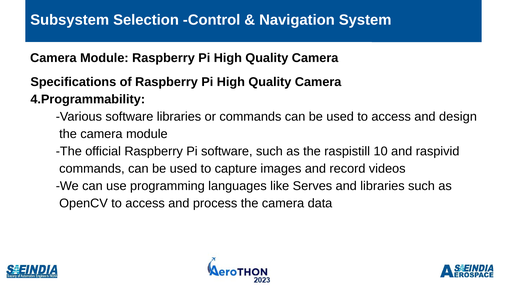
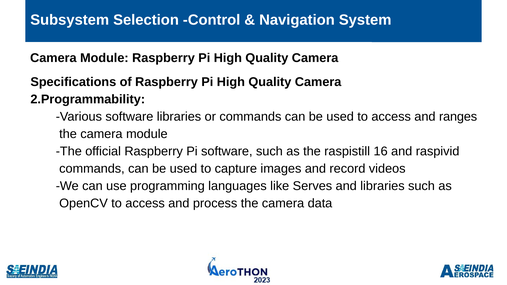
4.Programmability: 4.Programmability -> 2.Programmability (88, 99)
design: design -> ranges (458, 117)
10: 10 -> 16 (381, 151)
